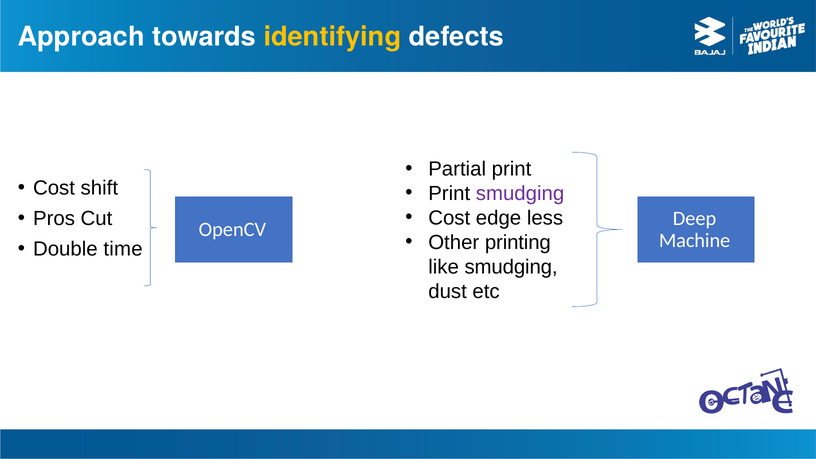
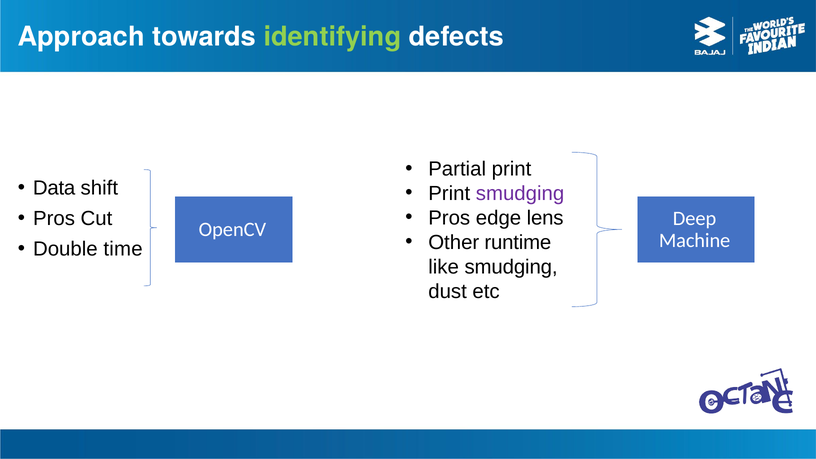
identifying colour: yellow -> light green (332, 37)
Cost: Cost -> Data (54, 188)
Cost: Cost -> Pros (449, 218)
less: less -> lens (545, 218)
printing: printing -> runtime (518, 242)
